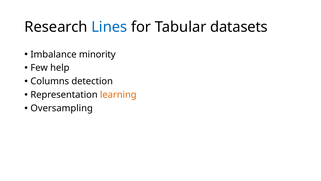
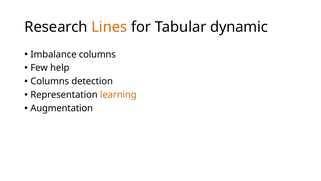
Lines colour: blue -> orange (109, 27)
datasets: datasets -> dynamic (239, 27)
Imbalance minority: minority -> columns (97, 54)
Oversampling: Oversampling -> Augmentation (62, 108)
